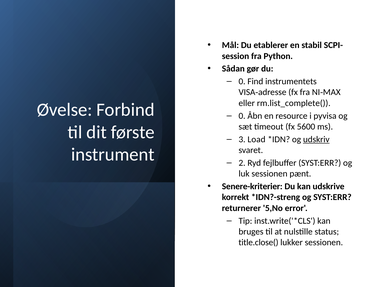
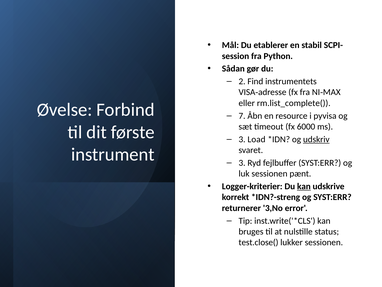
0: 0 -> 2 (242, 81)
0: 0 -> 7 (242, 116)
5600: 5600 -> 6000 (306, 126)
2: 2 -> 3 (242, 163)
Senere-kriterier: Senere-kriterier -> Logger-kriterier (252, 186)
kan underline: none -> present (304, 186)
5,No: 5,No -> 3,No (273, 208)
title.close(: title.close( -> test.close( (258, 242)
